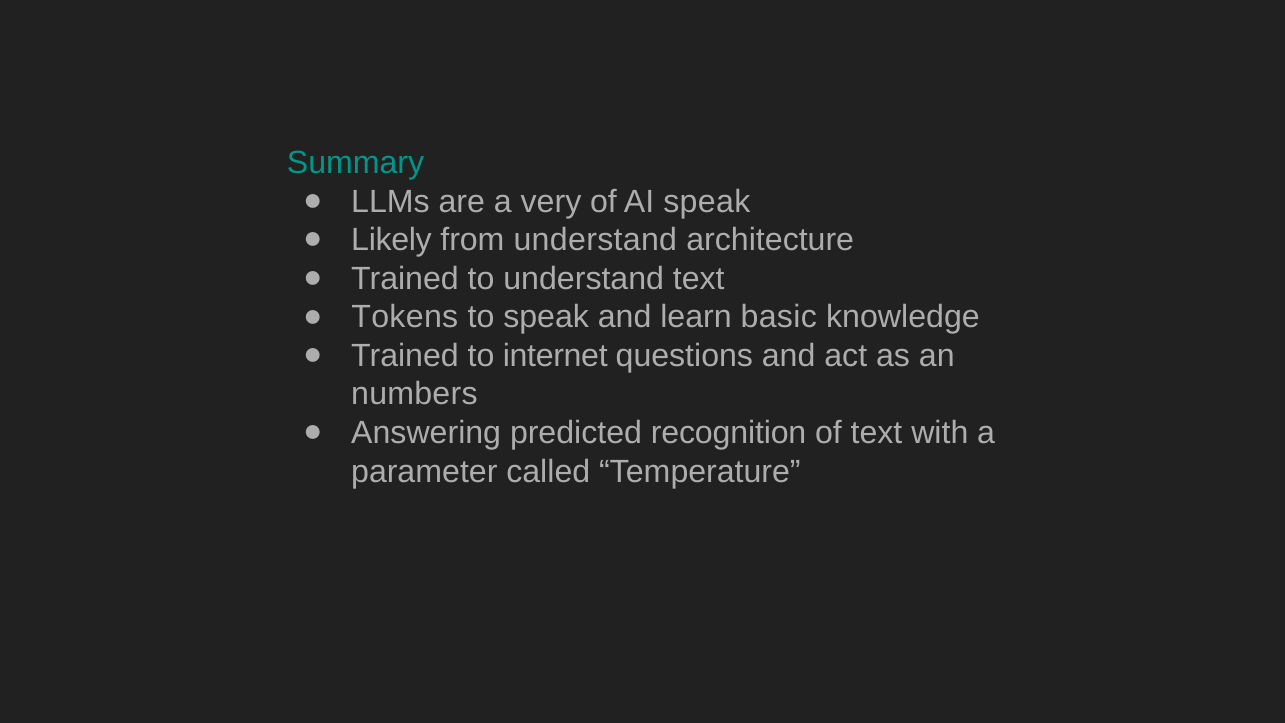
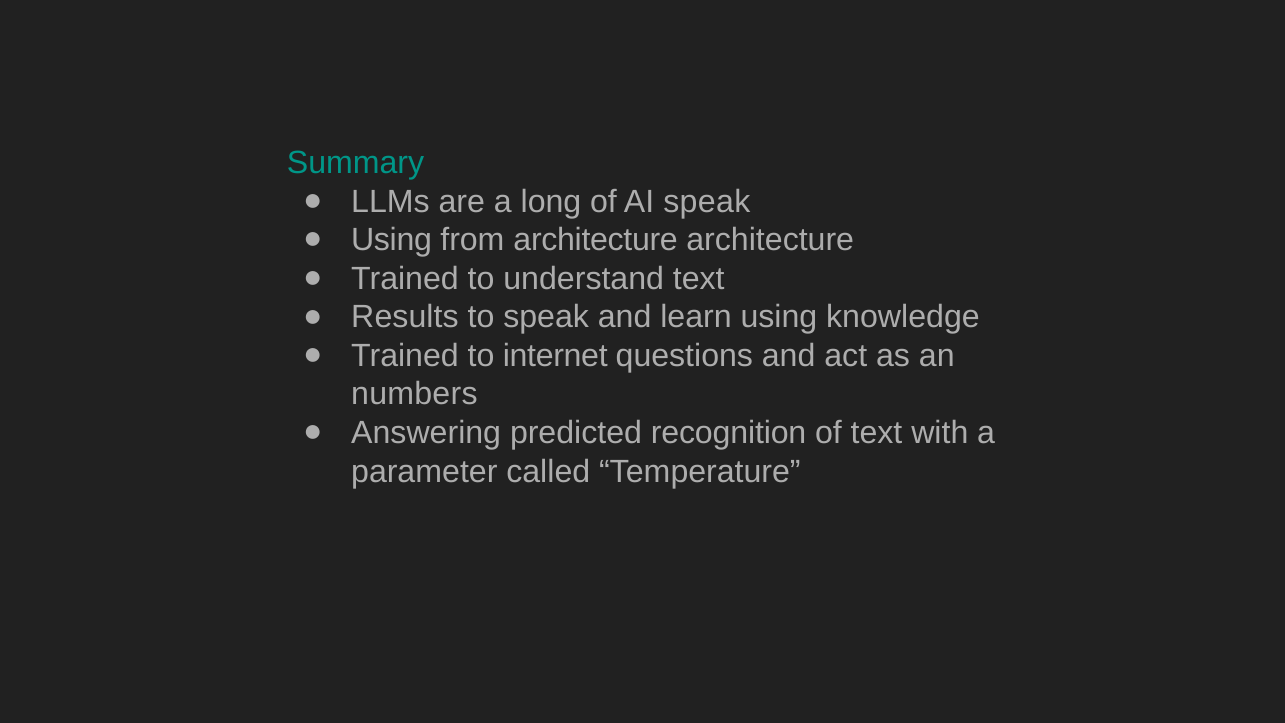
very: very -> long (551, 201)
Likely: Likely -> Using (392, 240)
from understand: understand -> architecture (596, 240)
Tokens: Tokens -> Results (405, 317)
learn basic: basic -> using (779, 317)
